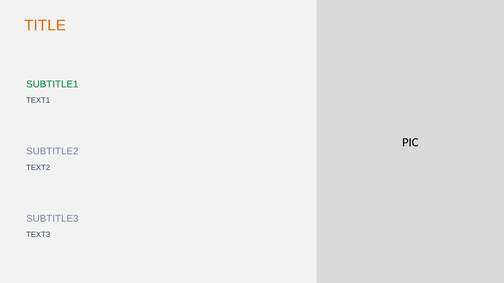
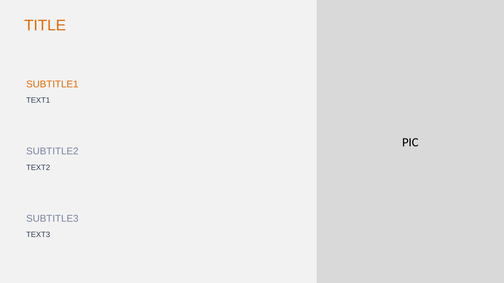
SUBTITLE1 colour: green -> orange (52, 84)
